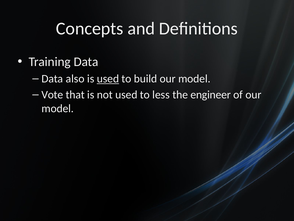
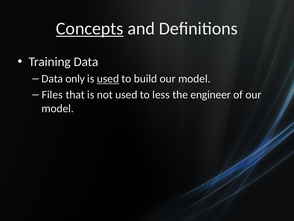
Concepts underline: none -> present (90, 28)
also: also -> only (75, 79)
Vote: Vote -> Files (52, 95)
